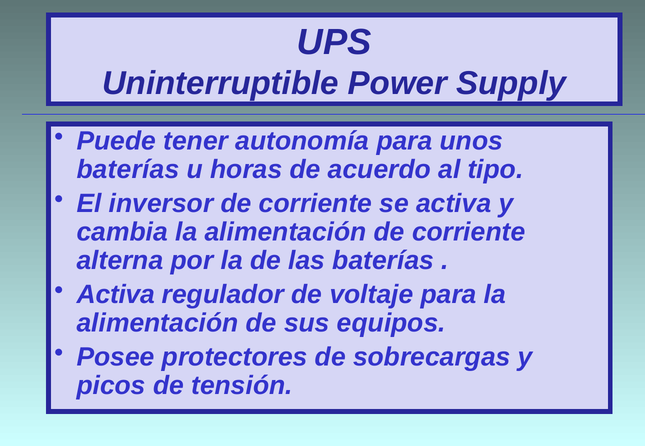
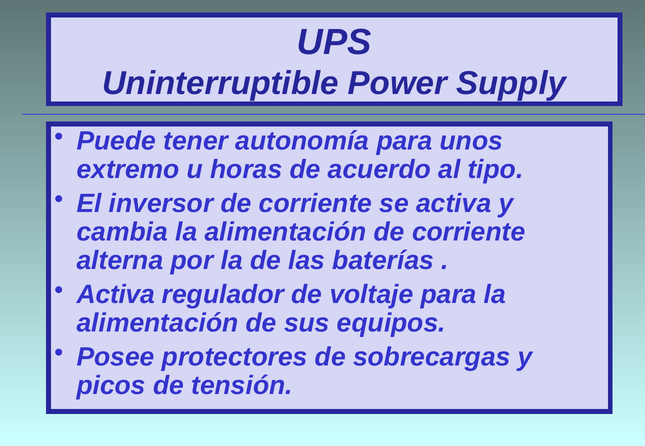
baterías: baterías -> extremo (128, 170)
